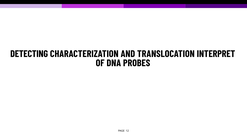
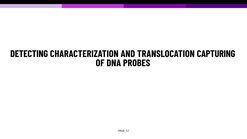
INTERPRET: INTERPRET -> CAPTURING (216, 54)
